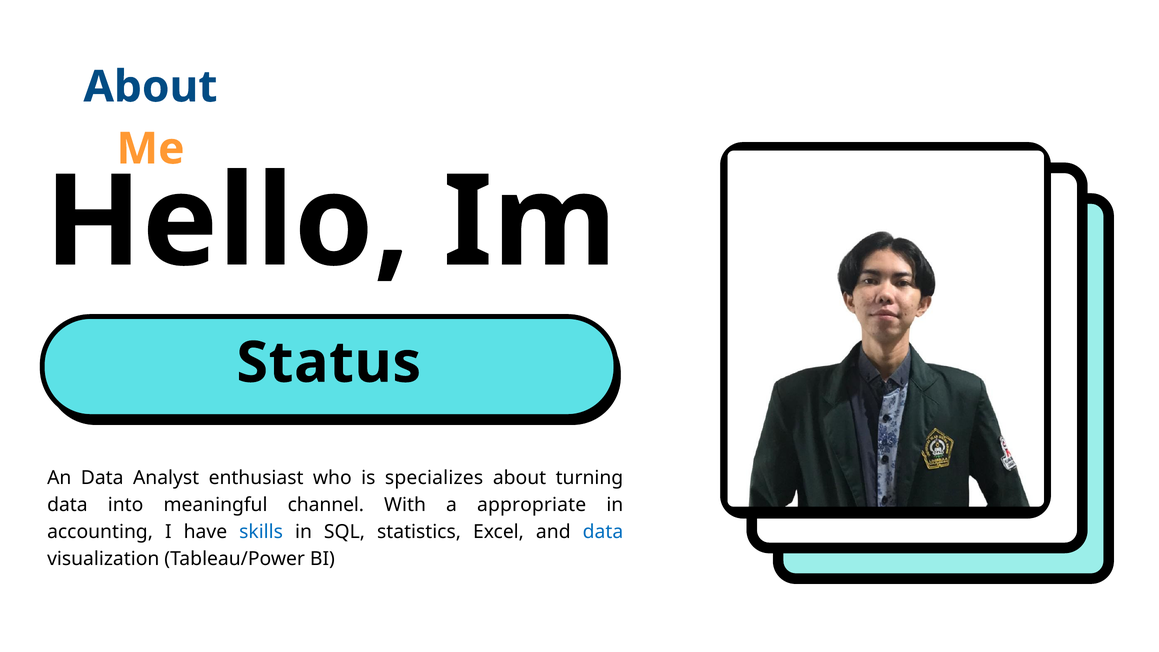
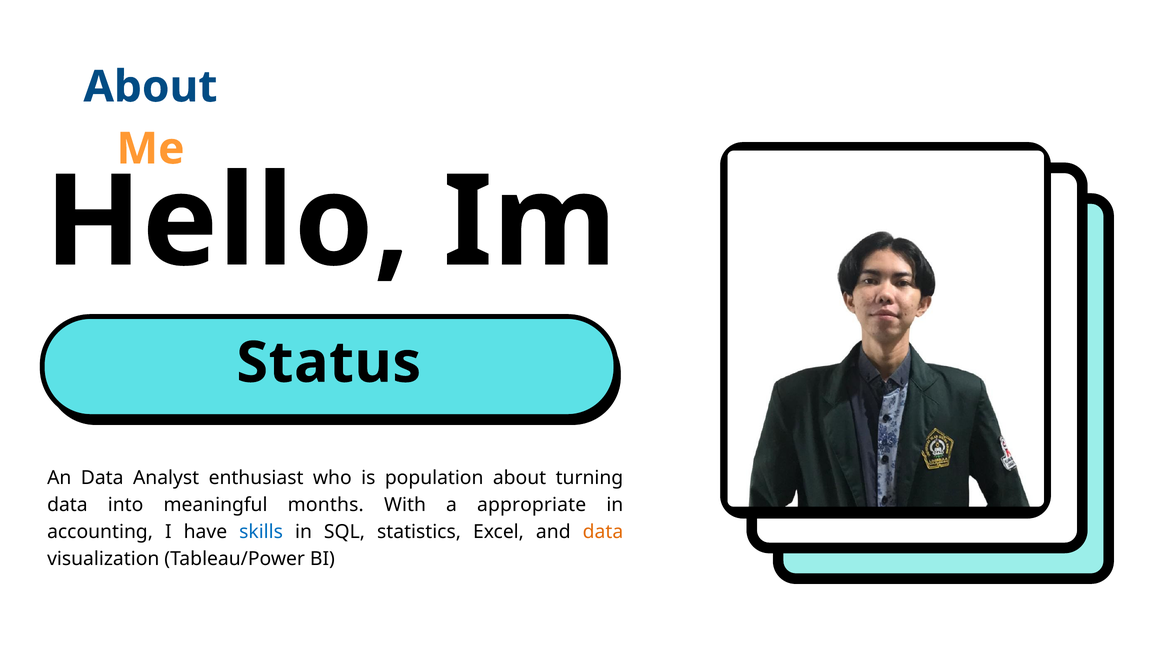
specializes: specializes -> population (434, 478)
channel: channel -> months (326, 505)
data colour: blue -> orange (603, 532)
